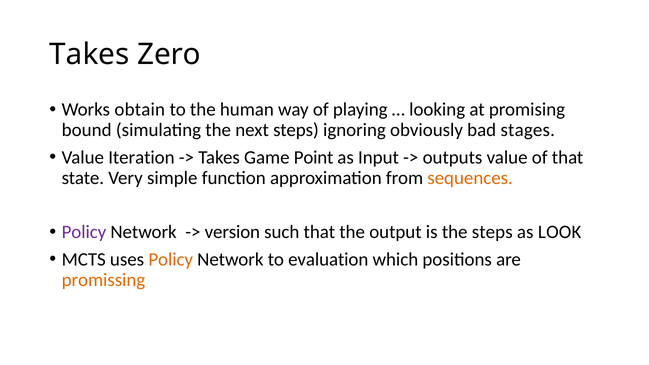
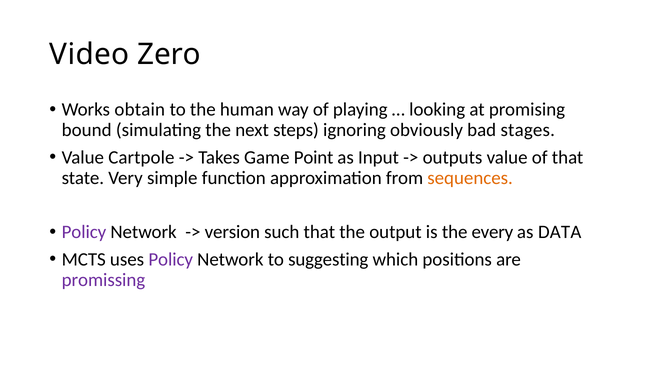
Takes: Takes -> Video (89, 55)
Iteration: Iteration -> Cartpole (141, 157)
the steps: steps -> every (492, 232)
LOOK: LOOK -> DATA (560, 232)
Policy colour: orange -> purple (171, 259)
evaluation: evaluation -> suggesting (328, 259)
promissing colour: orange -> purple (103, 280)
